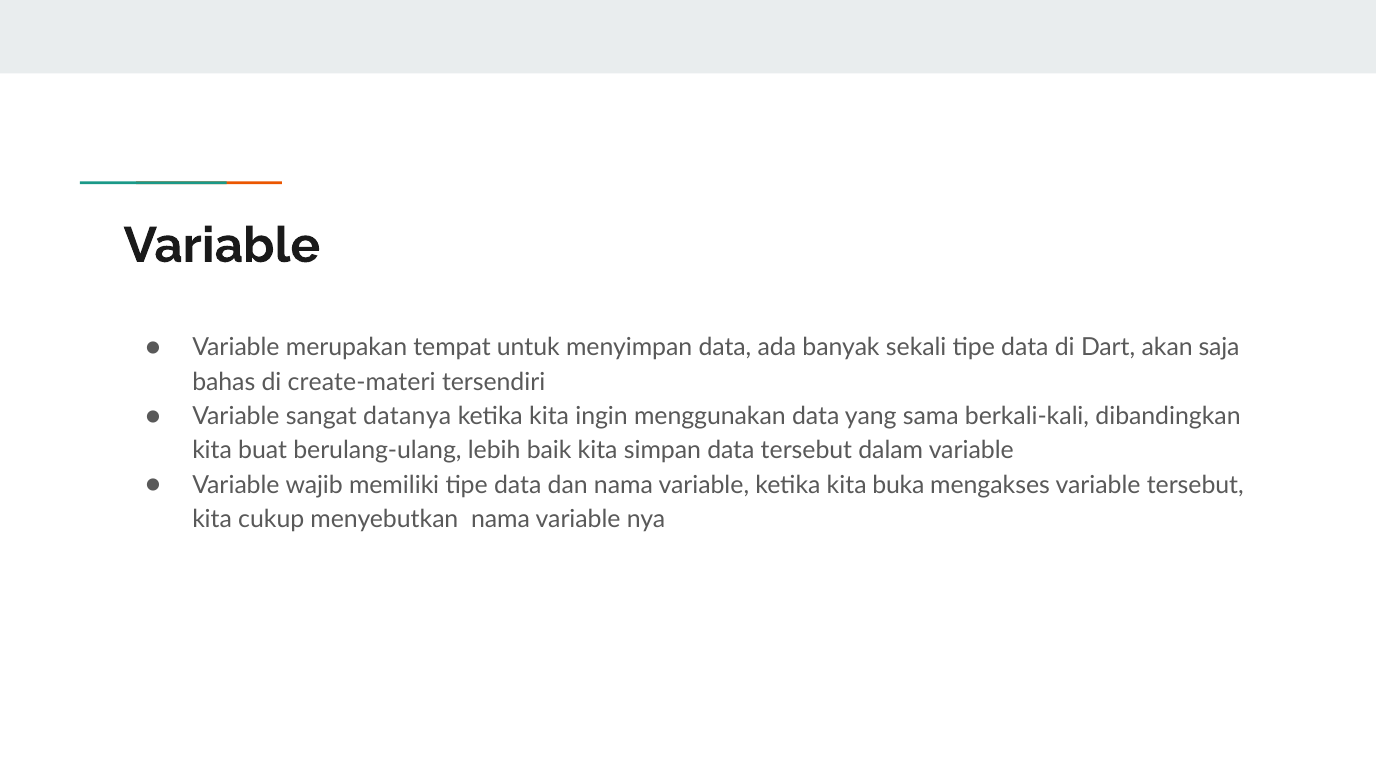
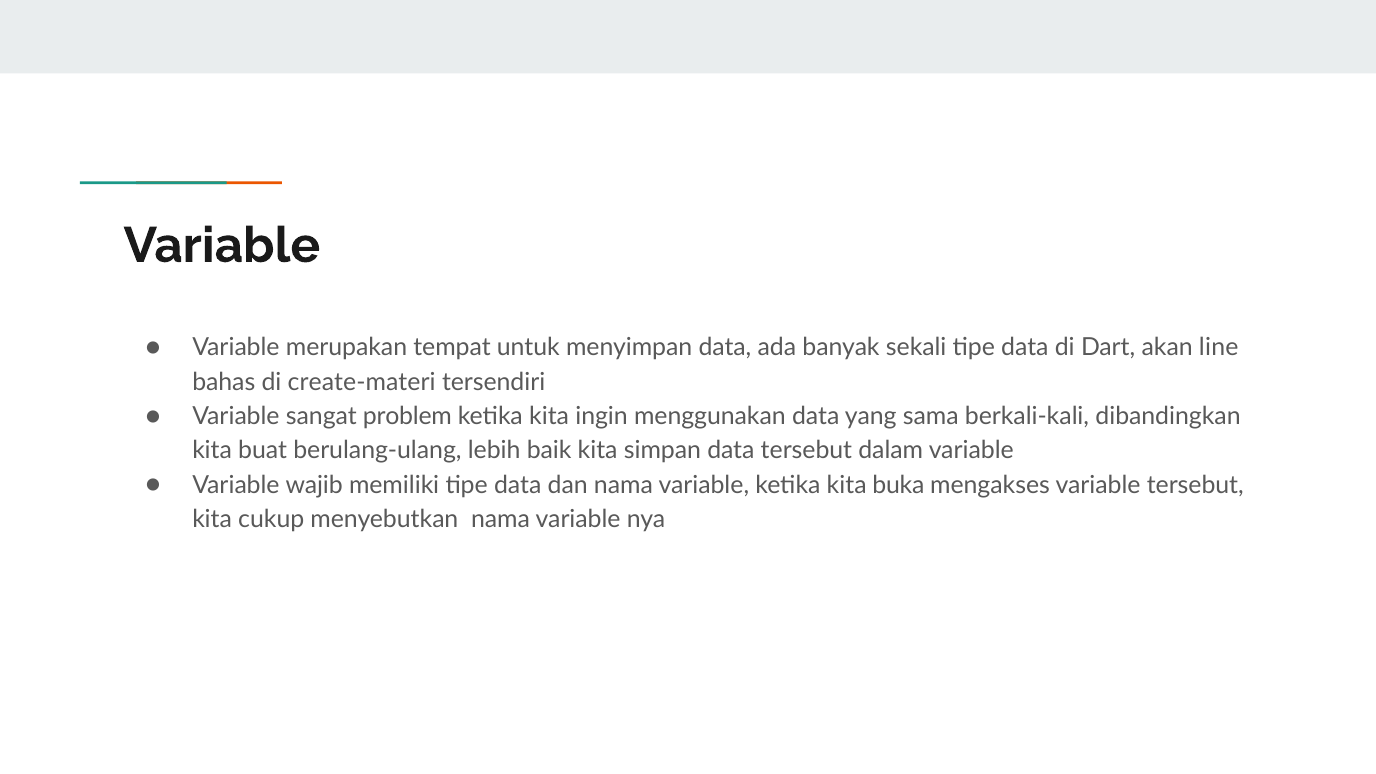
saja: saja -> line (1219, 348)
datanya: datanya -> problem (407, 416)
